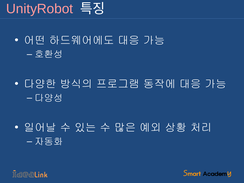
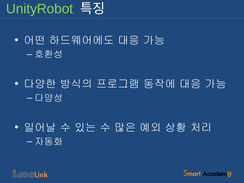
UnityRobot colour: pink -> light green (40, 9)
